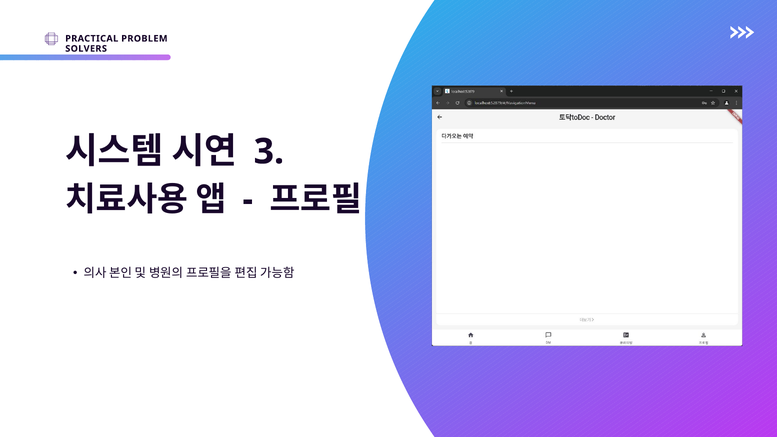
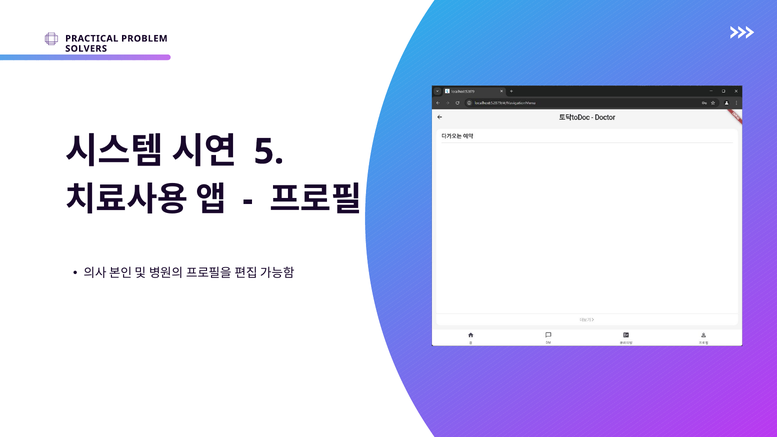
3: 3 -> 5 (269, 152)
